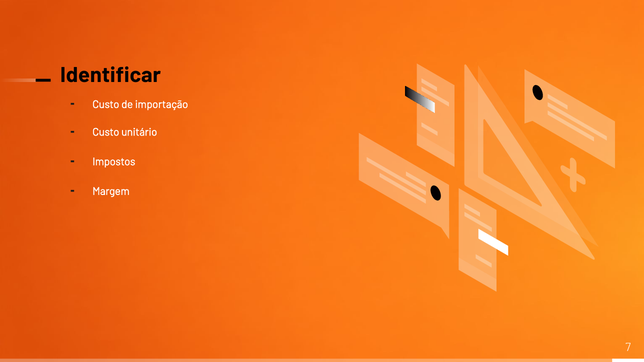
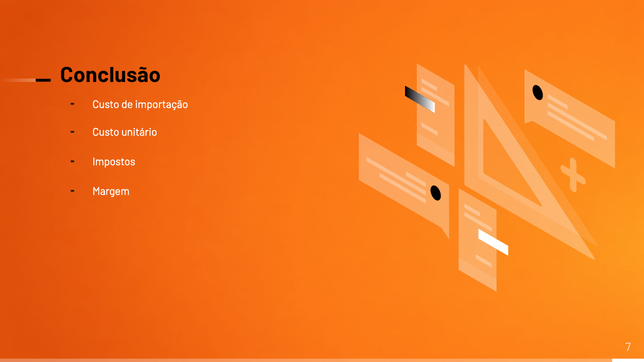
Identificar: Identificar -> Conclusão (111, 75)
